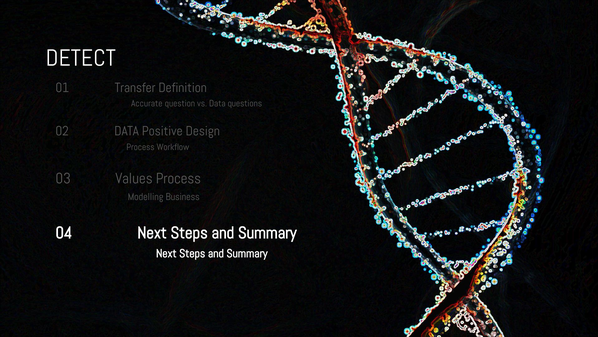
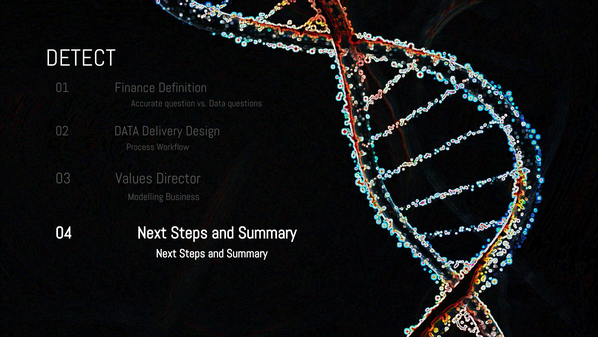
Transfer: Transfer -> Finance (135, 87)
Positive: Positive -> Delivery (162, 131)
Values Process: Process -> Director (178, 178)
